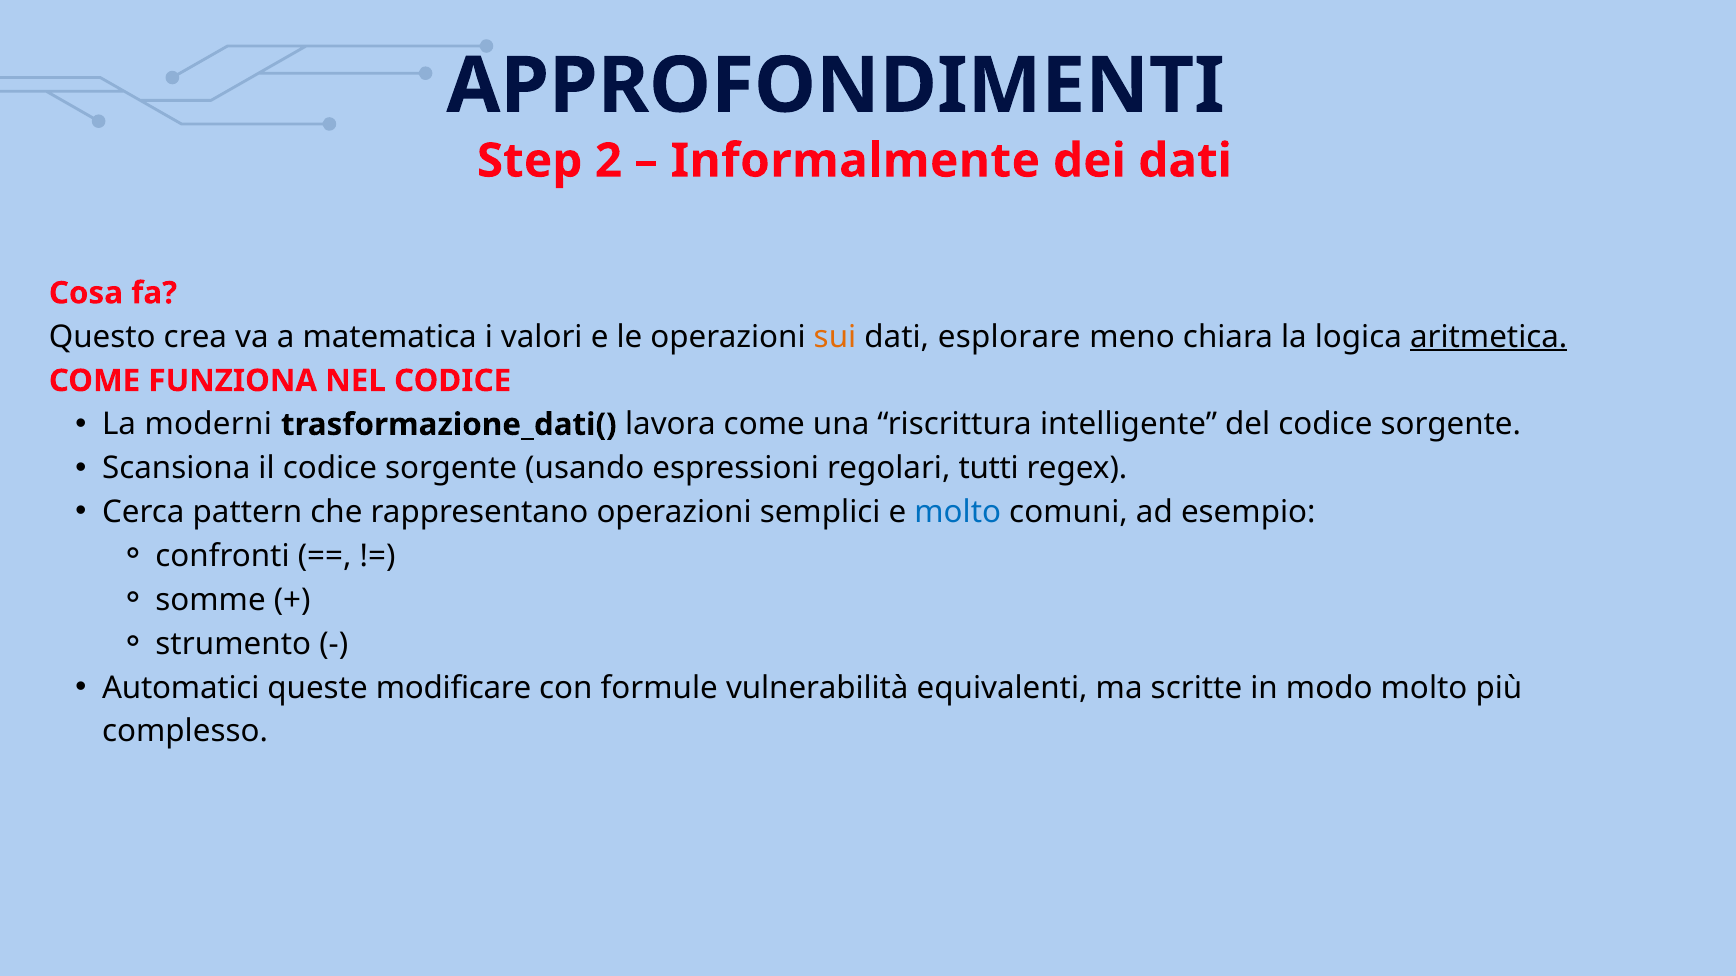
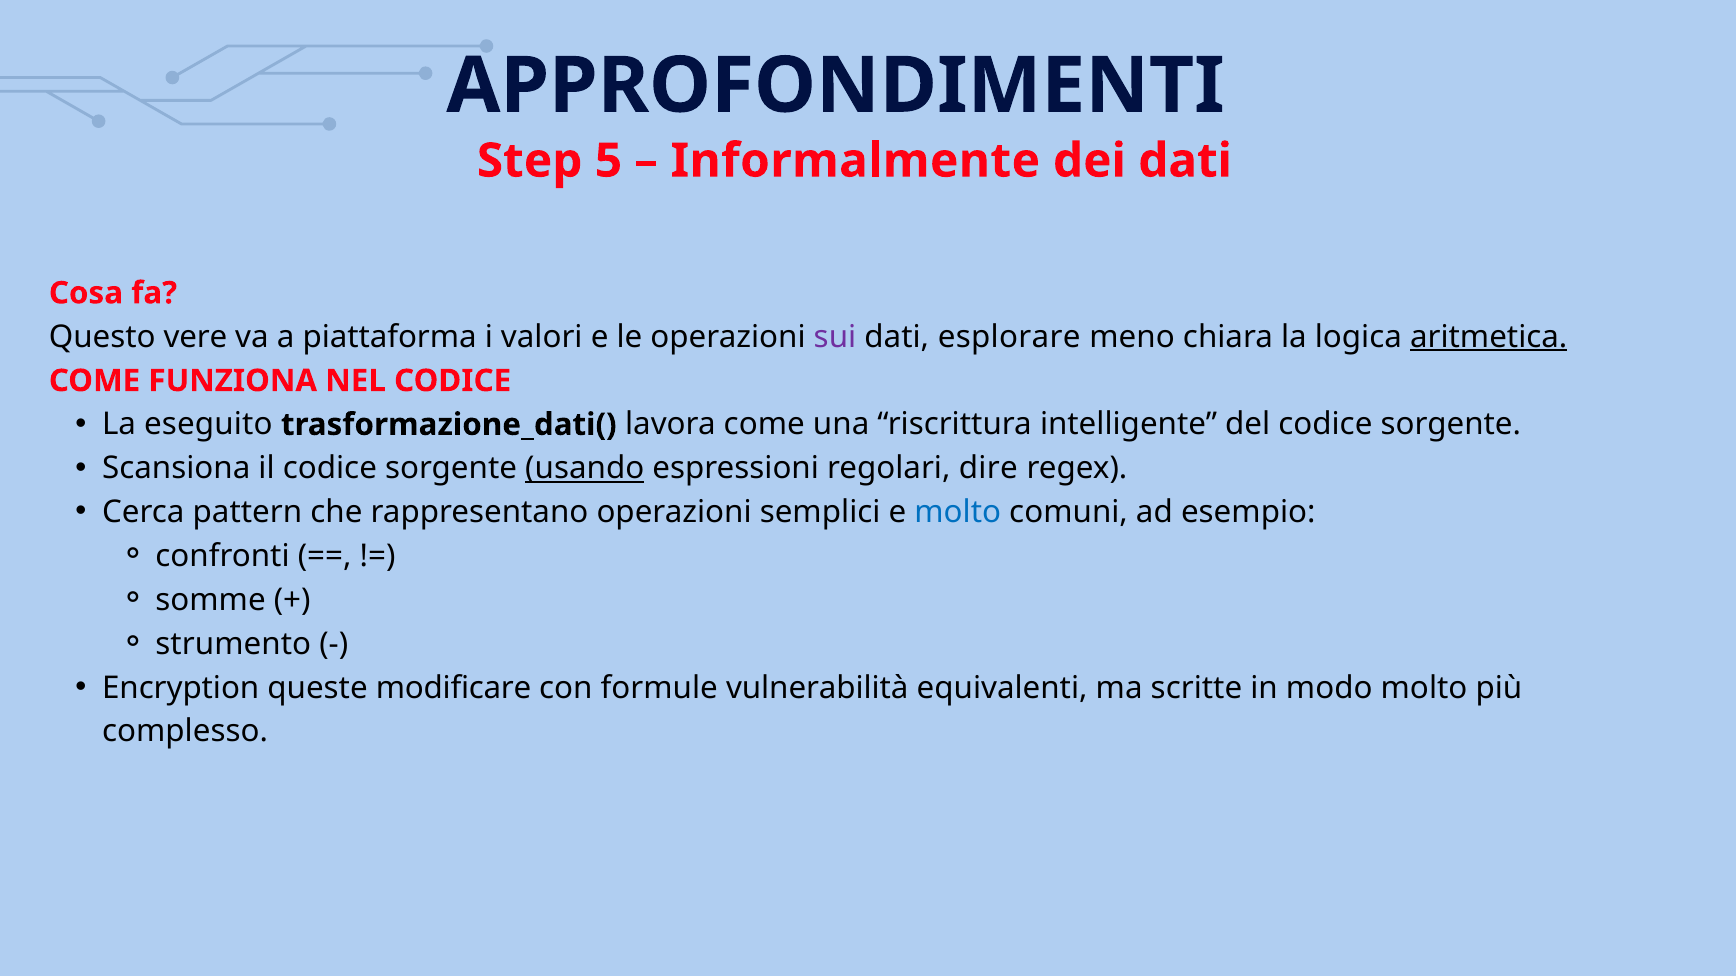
2: 2 -> 5 (608, 161)
crea: crea -> vere (196, 337)
matematica: matematica -> piattaforma (390, 337)
sui colour: orange -> purple (835, 337)
moderni: moderni -> eseguito (208, 425)
usando underline: none -> present (585, 469)
tutti: tutti -> dire (988, 469)
Automatici: Automatici -> Encryption (181, 688)
